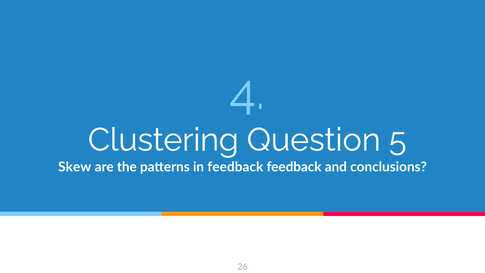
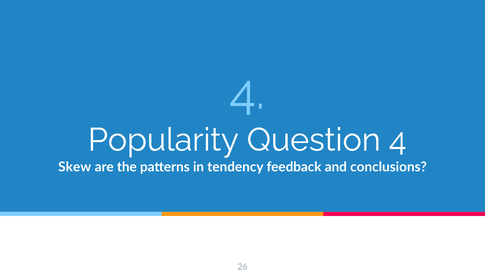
Clustering: Clustering -> Popularity (163, 140)
Question 5: 5 -> 4 (398, 140)
in feedback: feedback -> tendency (235, 167)
